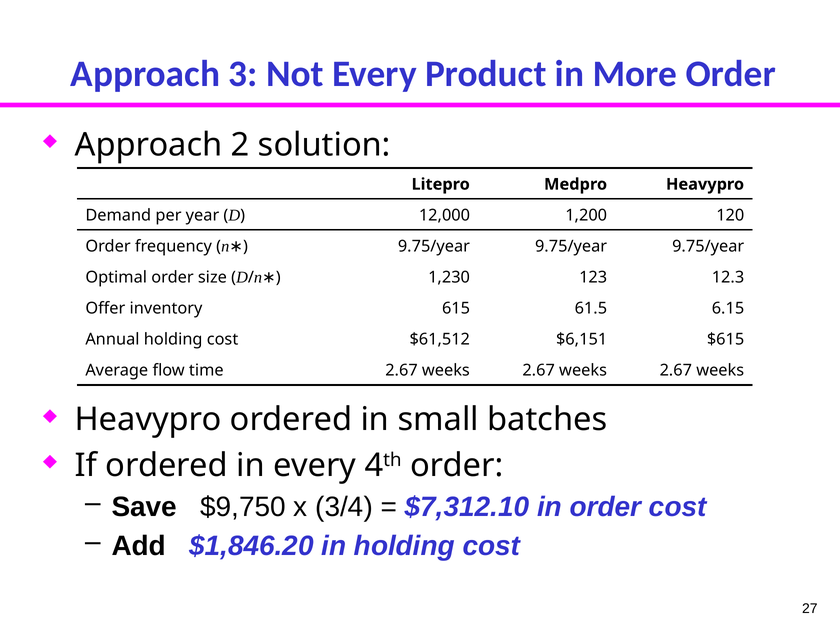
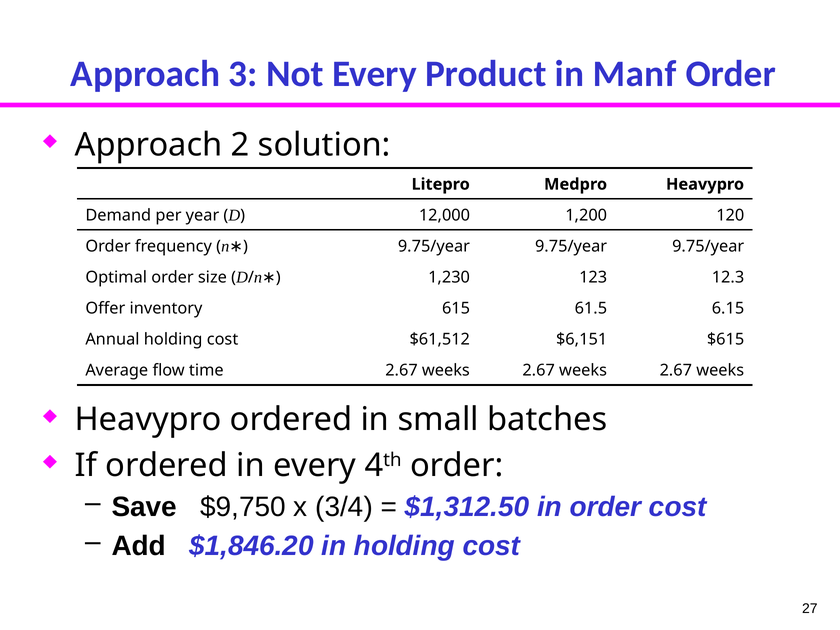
More: More -> Manf (635, 74)
$7,312.10: $7,312.10 -> $1,312.50 (467, 507)
